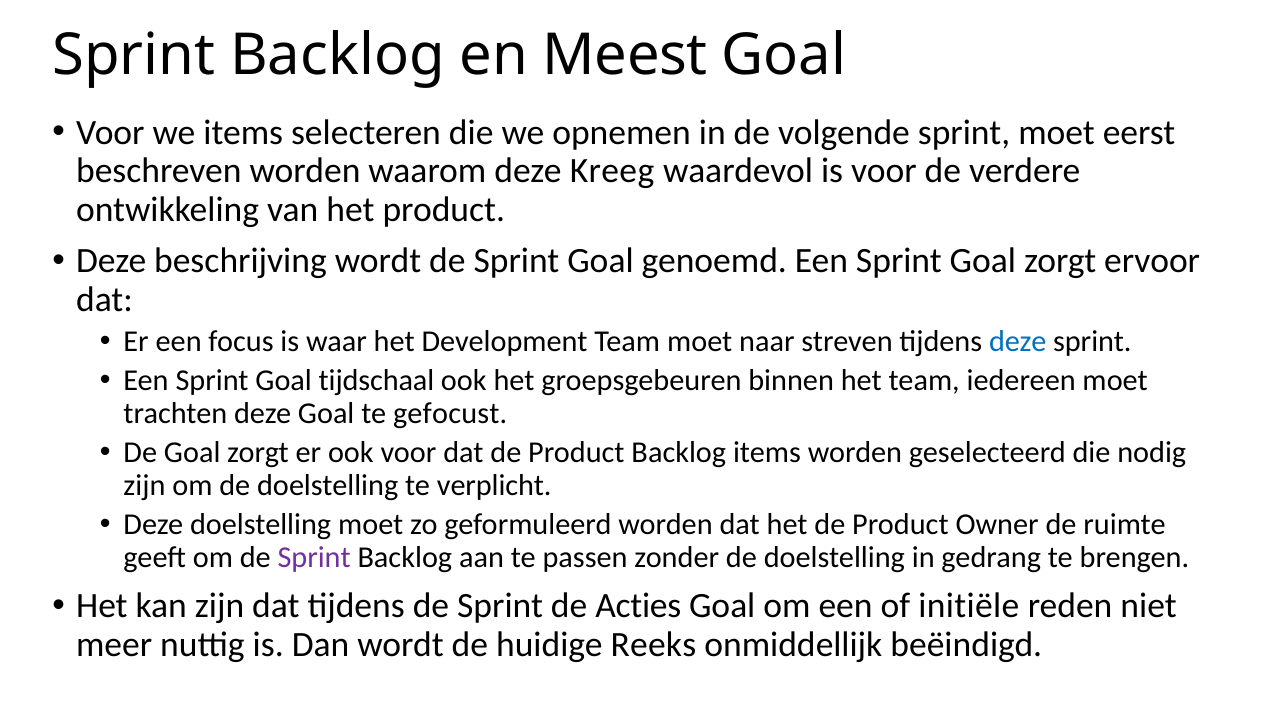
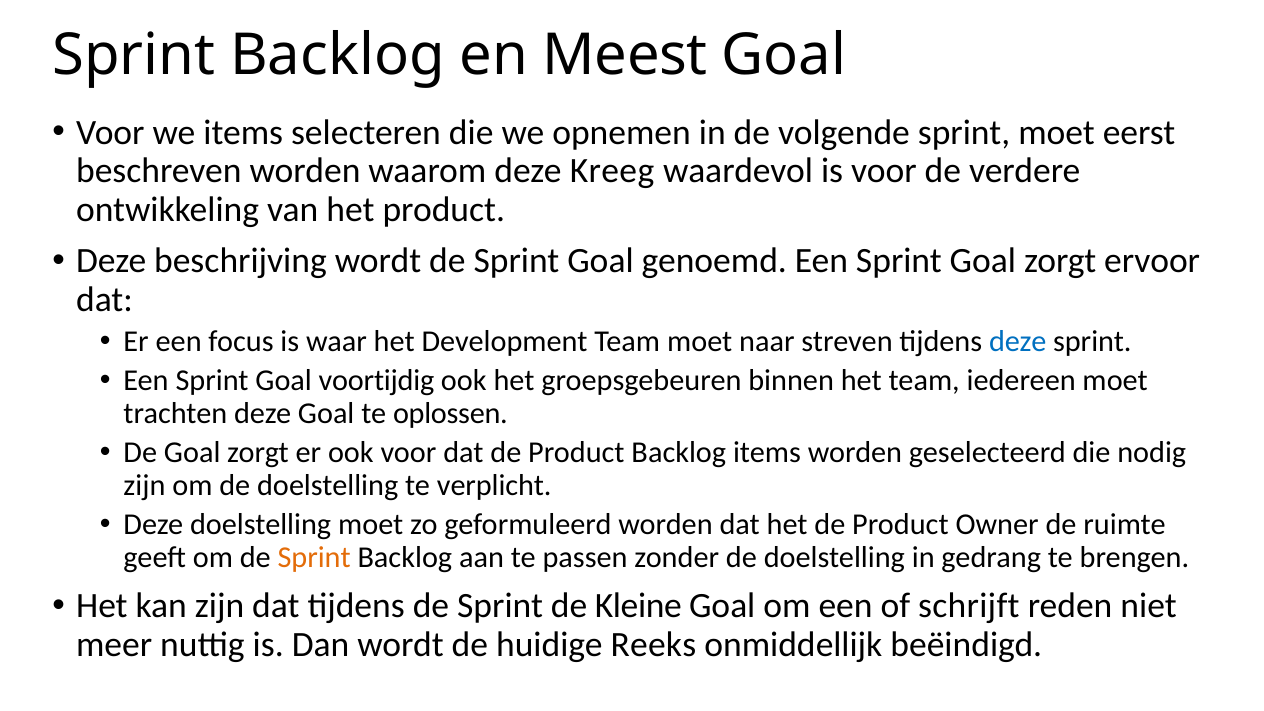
tijdschaal: tijdschaal -> voortijdig (377, 381)
gefocust: gefocust -> oplossen (450, 414)
Sprint colour: purple -> orange (314, 557)
Acties: Acties -> Kleine (638, 606)
initiële: initiële -> schrijft (969, 606)
